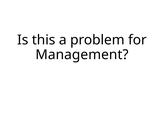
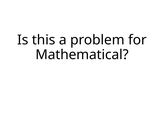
Management: Management -> Mathematical (82, 55)
